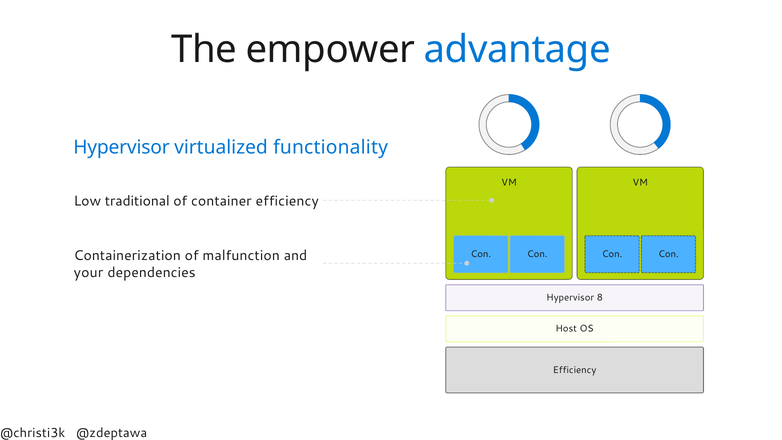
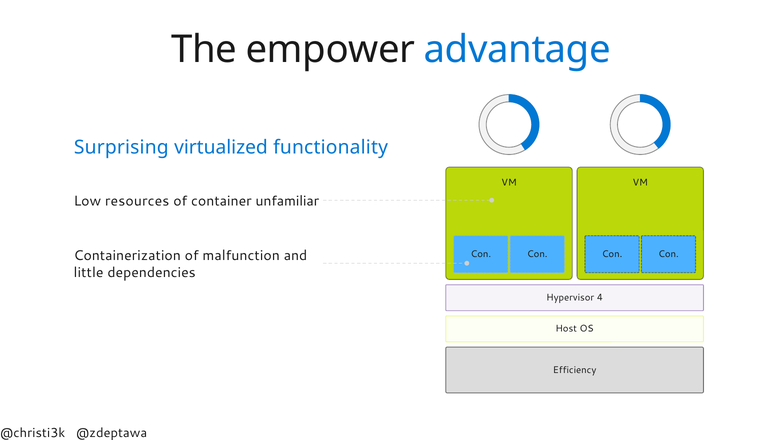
Hypervisor: Hypervisor -> Surprising (121, 148)
traditional: traditional -> resources (137, 201)
container efficiency: efficiency -> unfamiliar (287, 201)
your: your -> little (89, 273)
8: 8 -> 4 (600, 298)
